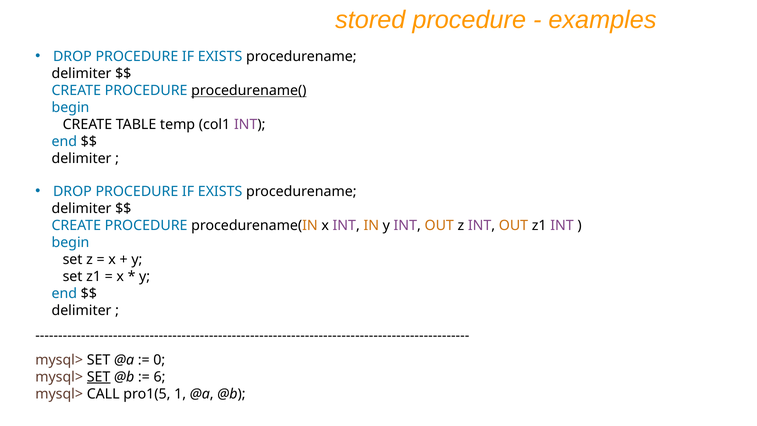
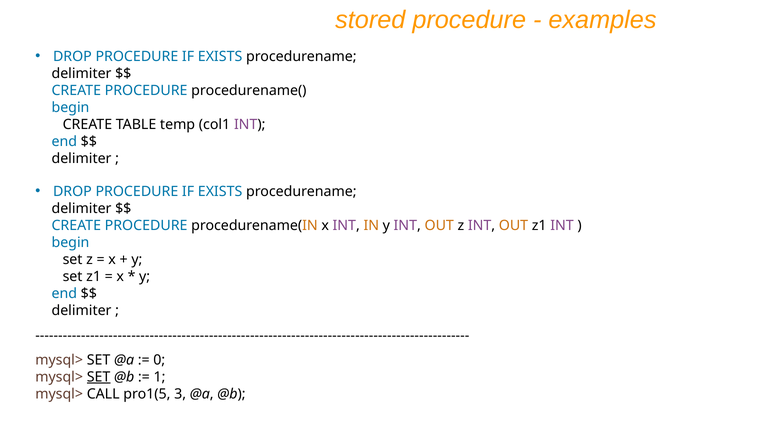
procedurename( underline: present -> none (249, 91)
6: 6 -> 1 (160, 377)
1: 1 -> 3 (180, 394)
